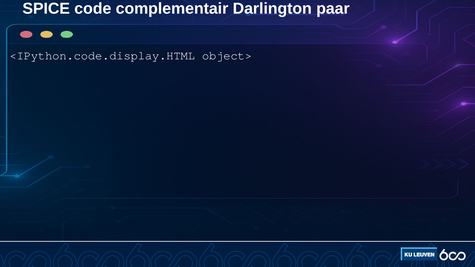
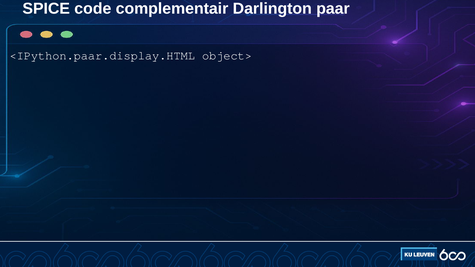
<IPython.code.display.HTML: <IPython.code.display.HTML -> <IPython.paar.display.HTML (102, 55)
